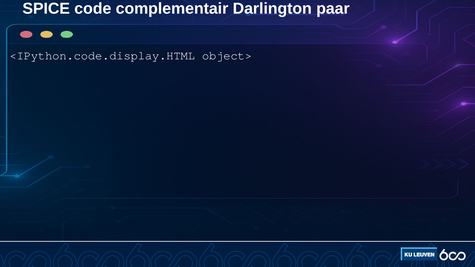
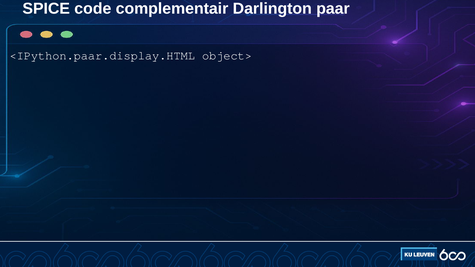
<IPython.code.display.HTML: <IPython.code.display.HTML -> <IPython.paar.display.HTML (102, 55)
